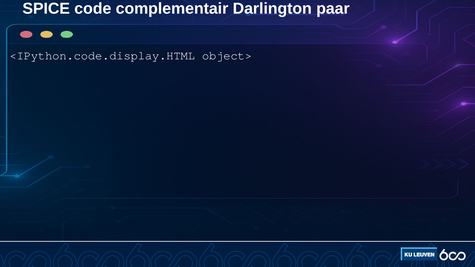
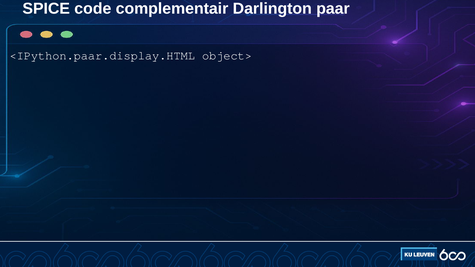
<IPython.code.display.HTML: <IPython.code.display.HTML -> <IPython.paar.display.HTML (102, 55)
